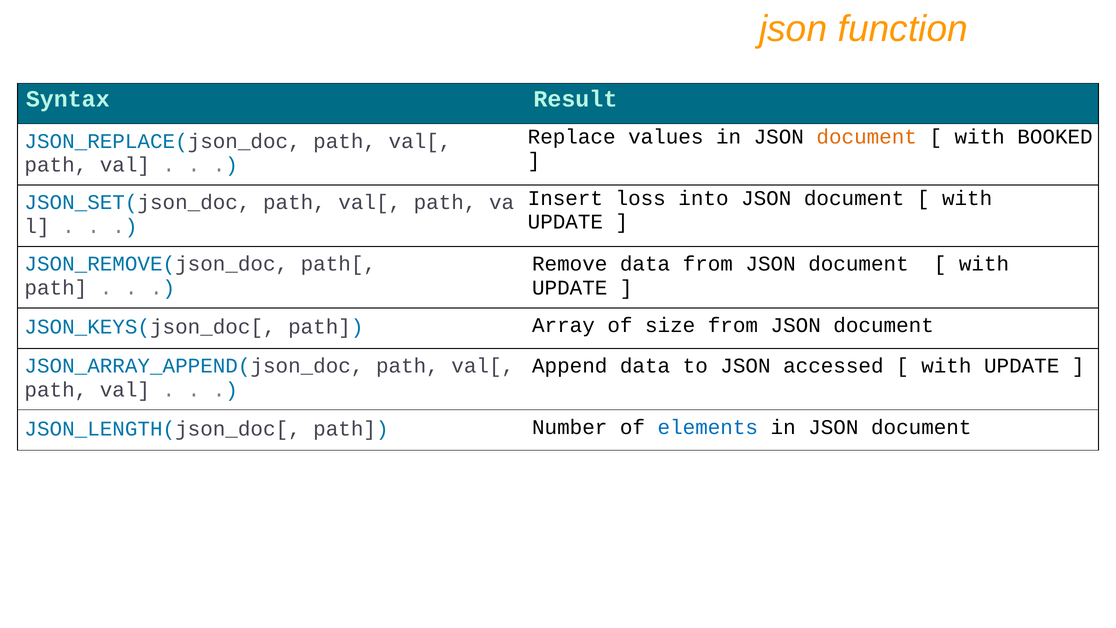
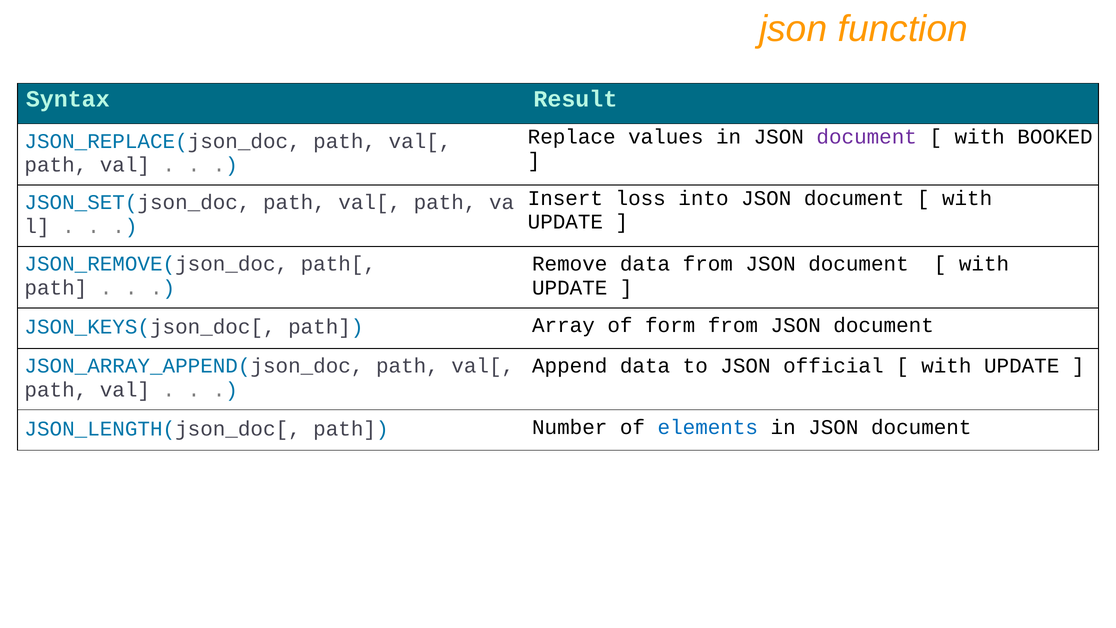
document colour: orange -> purple (867, 137)
size: size -> form (670, 325)
accessed: accessed -> official (833, 366)
